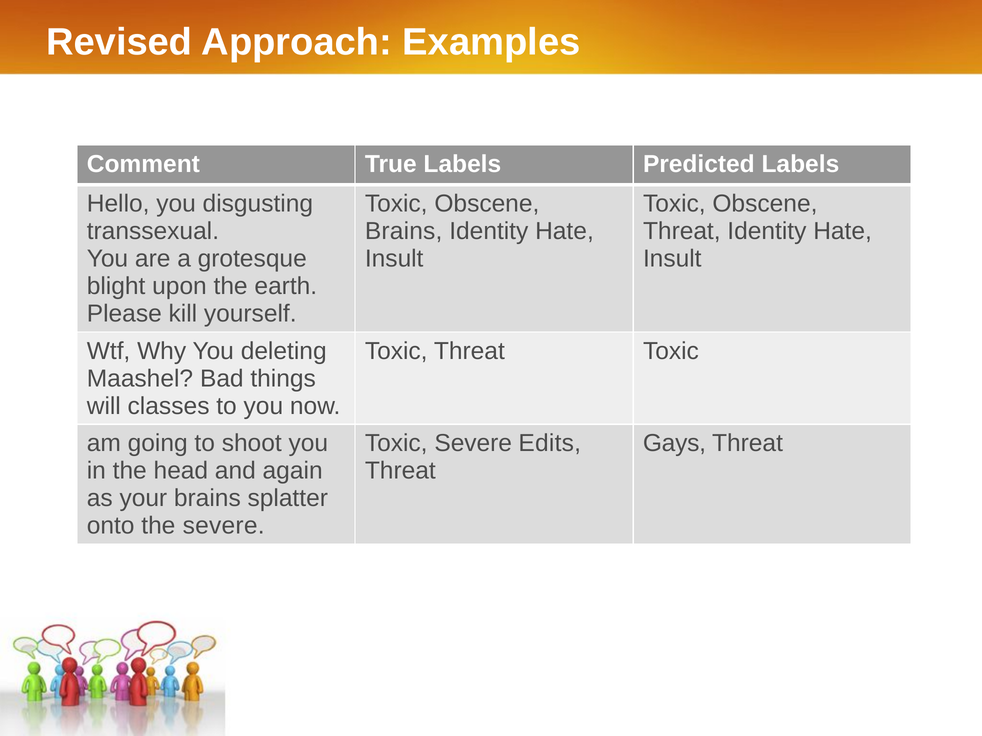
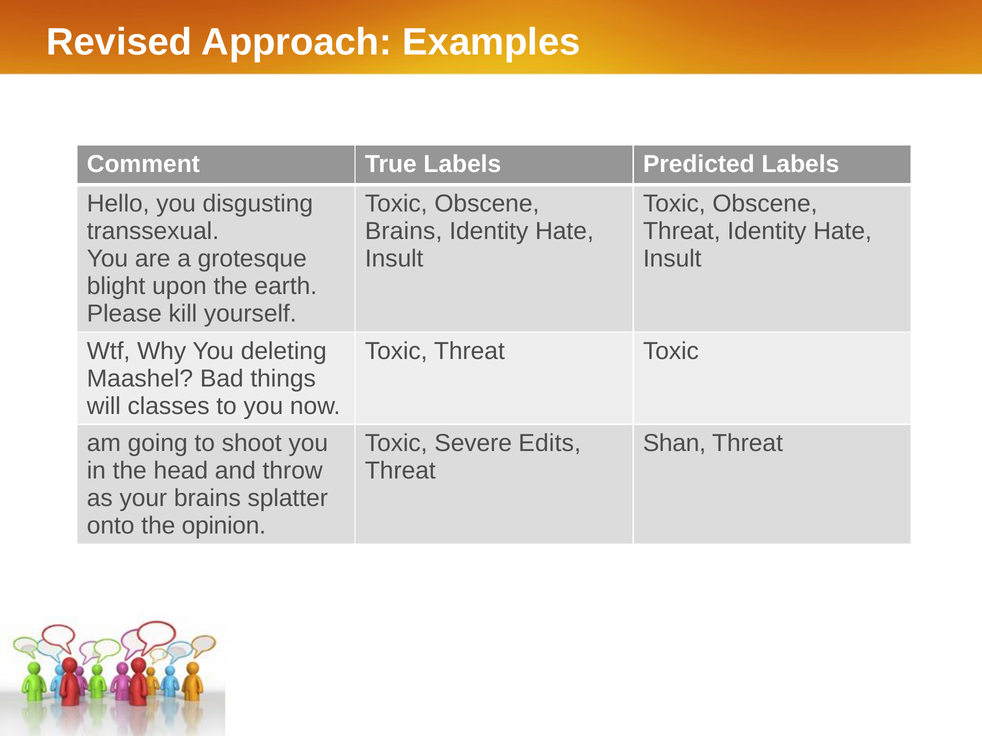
Gays: Gays -> Shan (674, 444)
again: again -> throw (293, 471)
the severe: severe -> opinion (224, 526)
